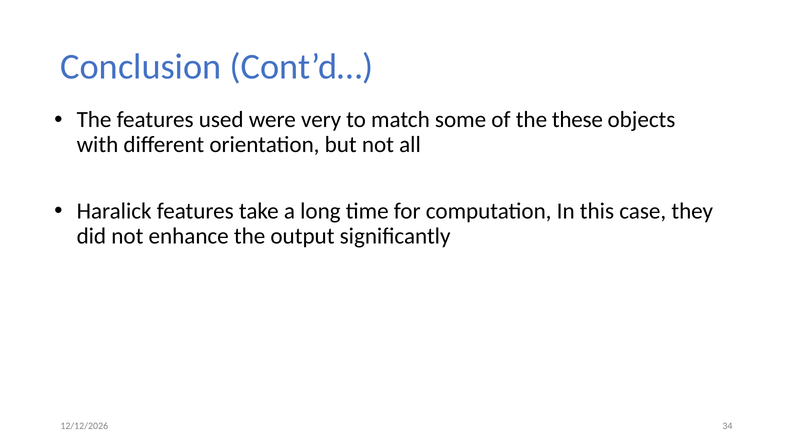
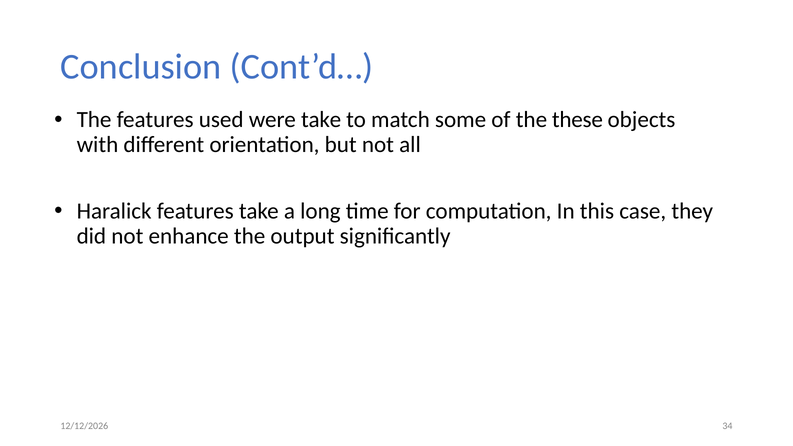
were very: very -> take (321, 120)
